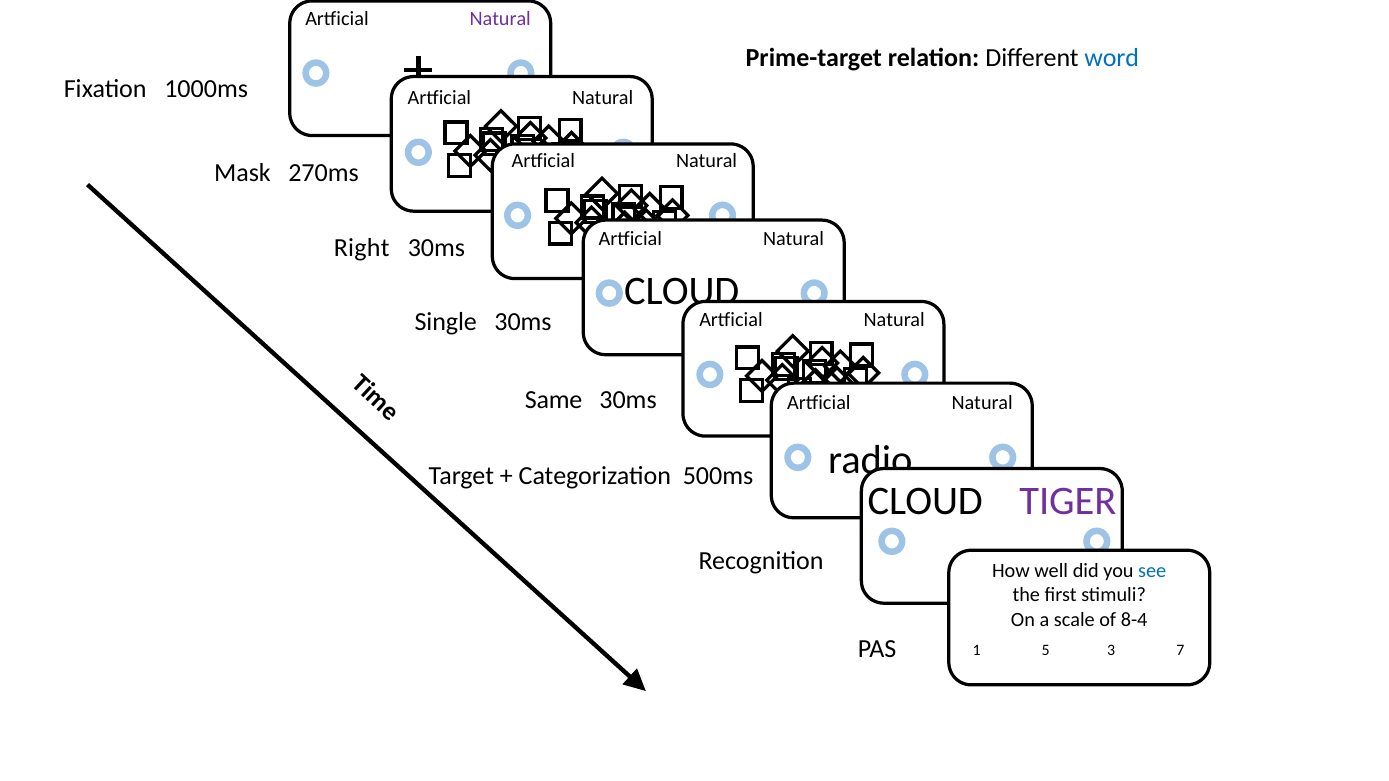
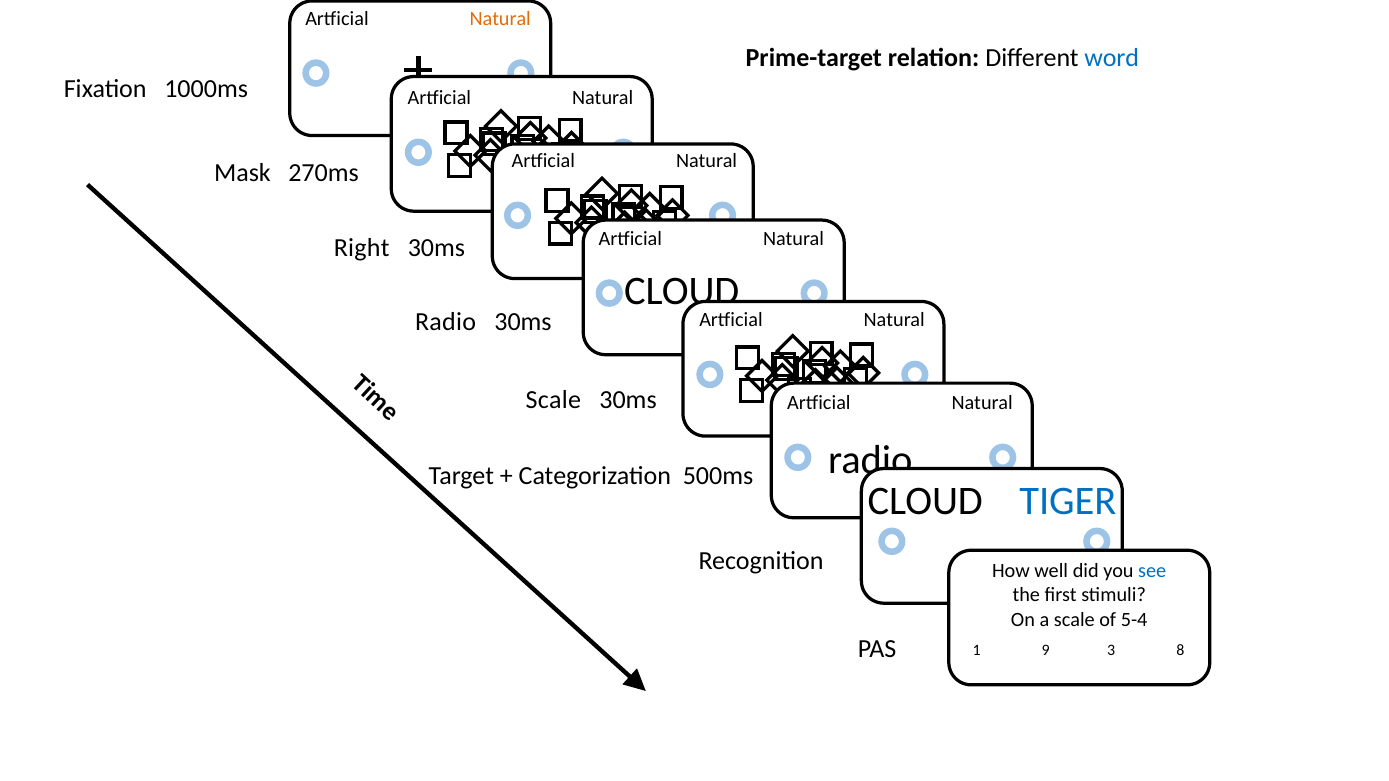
Natural colour: purple -> orange (500, 18)
Single: Single -> Radio (446, 322)
Same: Same -> Scale (553, 400)
TIGER colour: purple -> blue (1068, 501)
8-4: 8-4 -> 5-4 (1134, 620)
5: 5 -> 9 (1046, 650)
7: 7 -> 8 (1180, 650)
